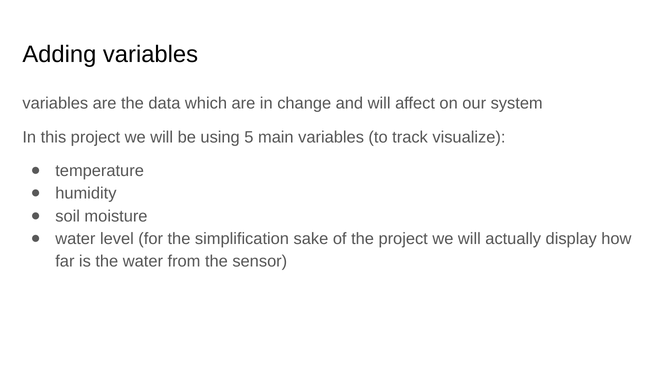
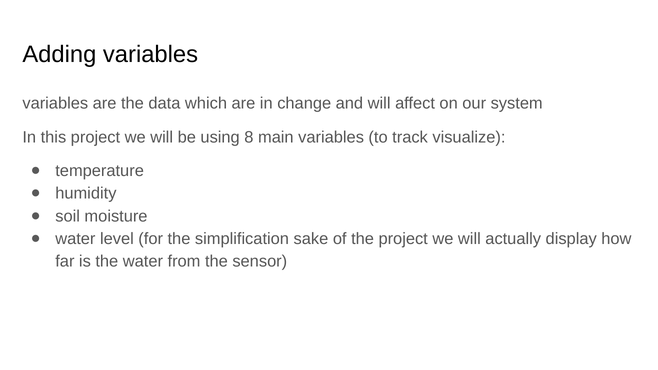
5: 5 -> 8 (249, 137)
